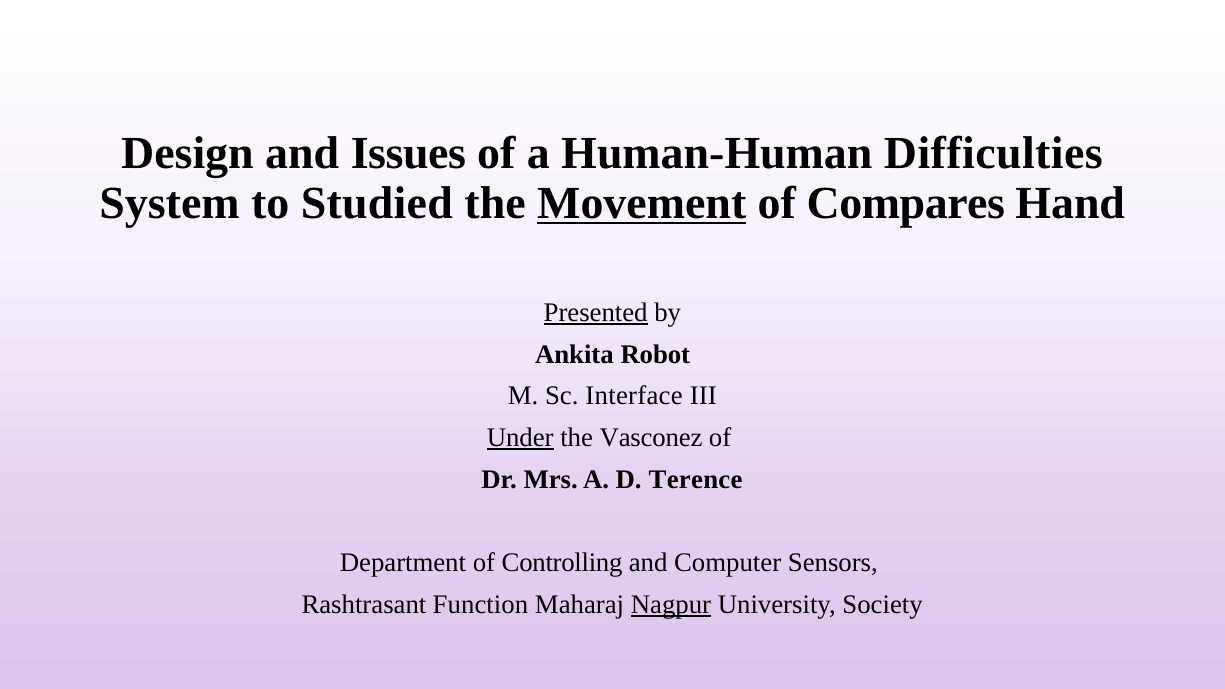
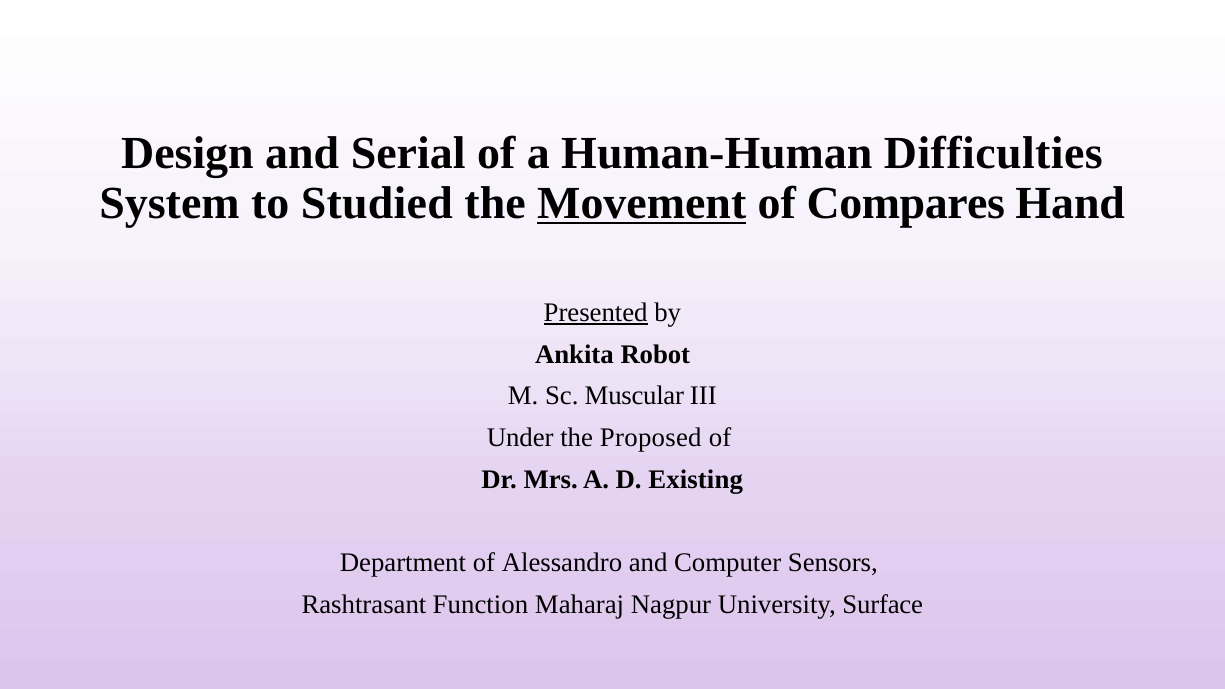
Issues: Issues -> Serial (408, 154)
Interface: Interface -> Muscular (634, 396)
Under underline: present -> none (520, 438)
Vasconez: Vasconez -> Proposed (651, 438)
Terence: Terence -> Existing (696, 479)
Controlling: Controlling -> Alessandro (562, 563)
Nagpur underline: present -> none (671, 605)
Society: Society -> Surface (883, 605)
